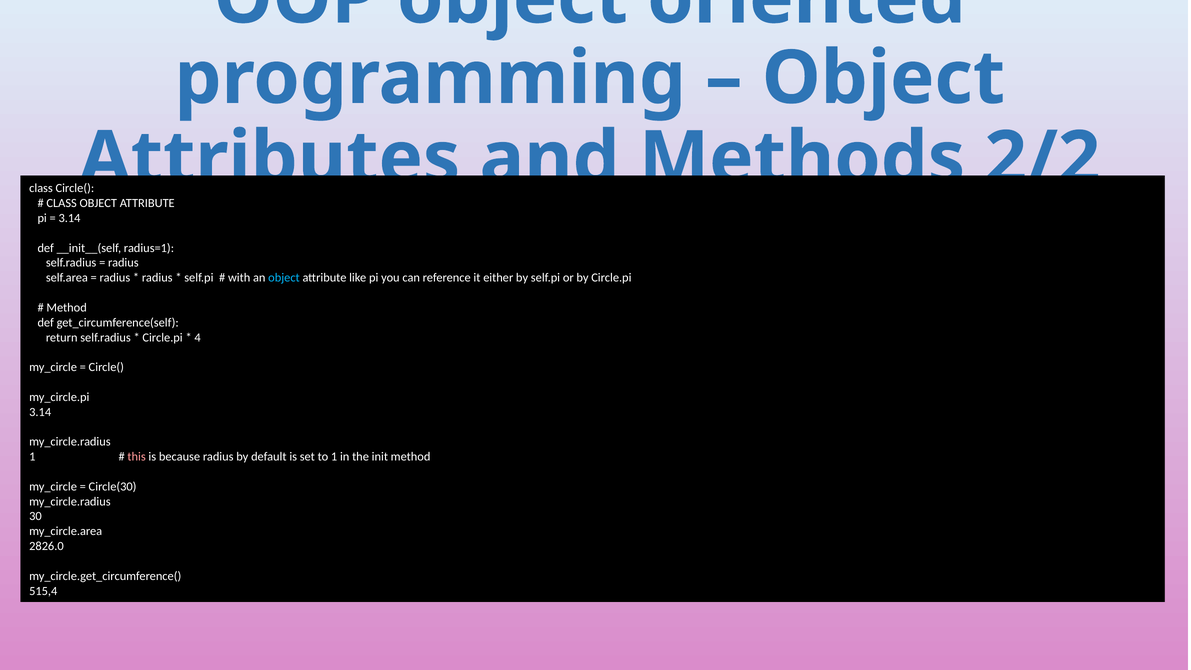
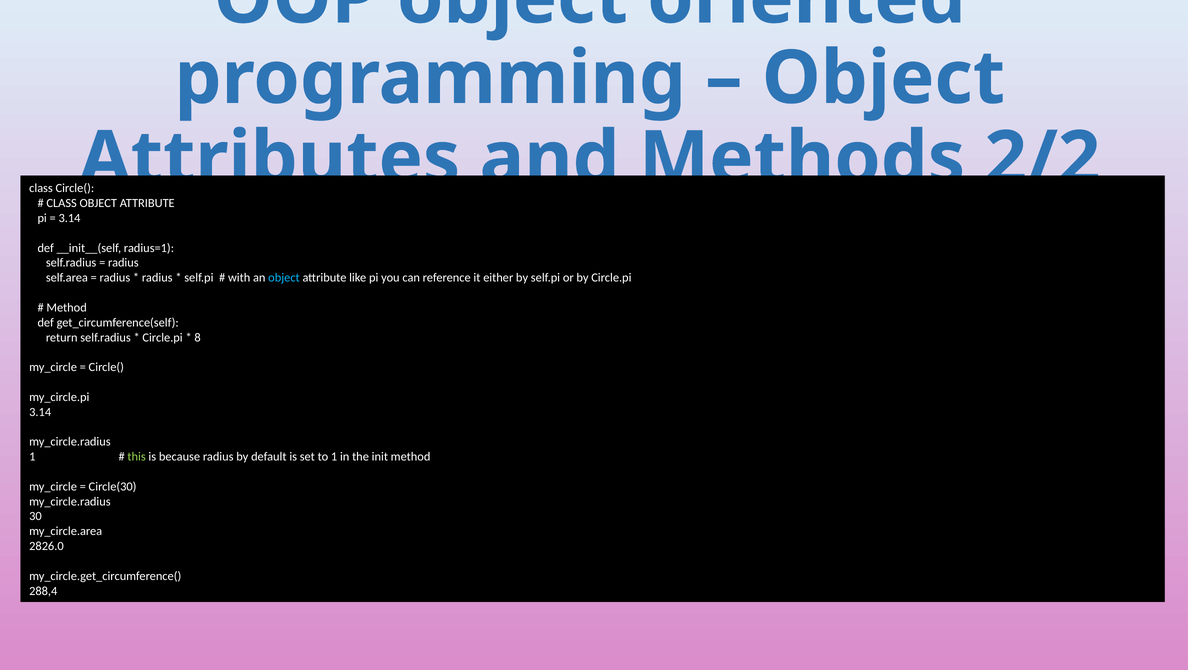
4: 4 -> 8 (198, 337)
this colour: pink -> light green (137, 457)
515,4: 515,4 -> 288,4 (43, 591)
